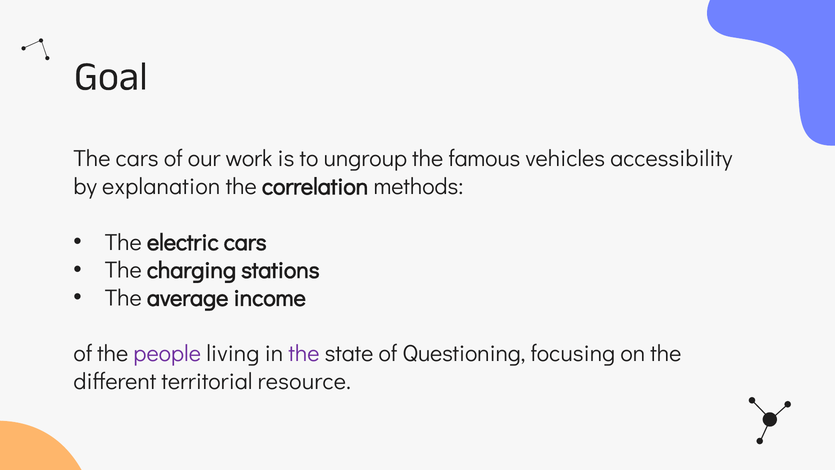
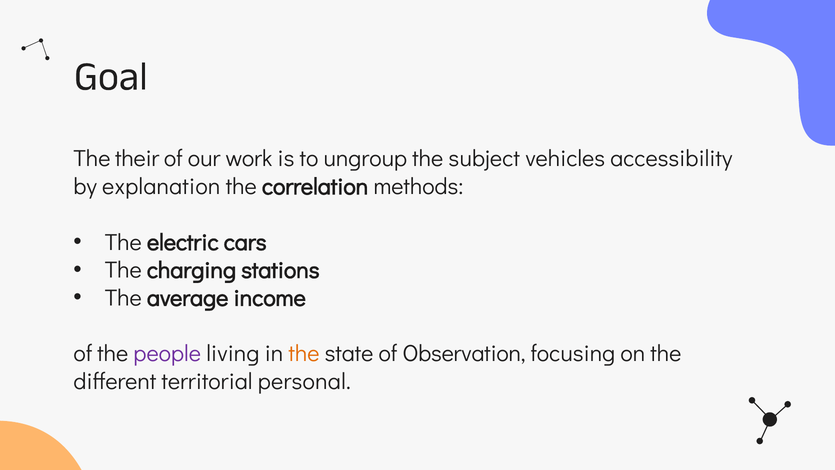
The cars: cars -> their (137, 159)
famous: famous -> subject (484, 159)
the colour: purple -> orange (304, 354)
Questioning: Questioning -> Observation (464, 354)
resource: resource -> personal (304, 381)
